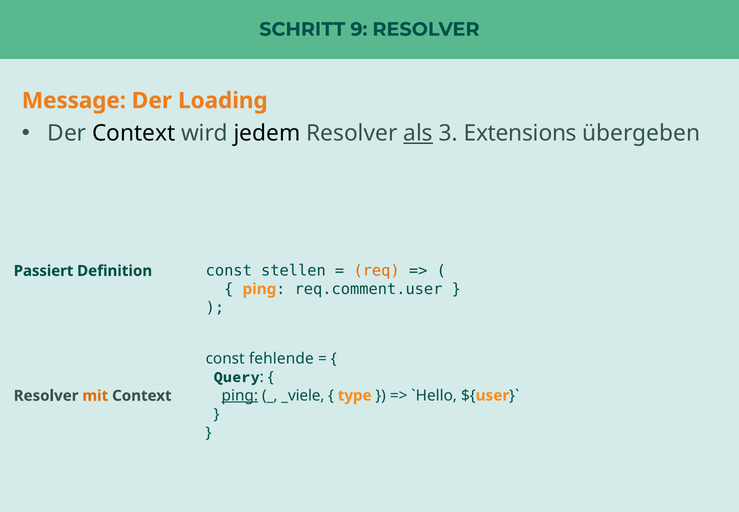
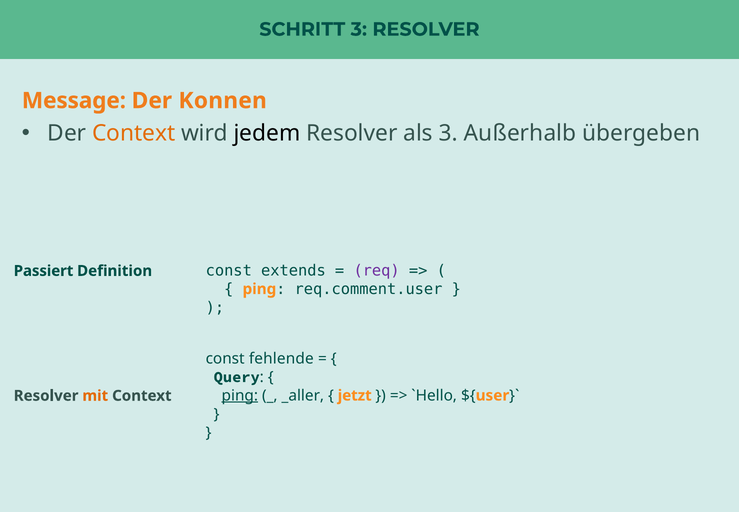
SCHRITT 9: 9 -> 3 (359, 29)
Loading: Loading -> Konnen (223, 101)
Context colour: black -> orange (134, 133)
als underline: present -> none (418, 133)
Extensions: Extensions -> Außerhalb (520, 133)
stellen: stellen -> extends (293, 270)
req colour: orange -> purple (377, 270)
_viele: _viele -> _aller (303, 395)
type: type -> jetzt (355, 395)
